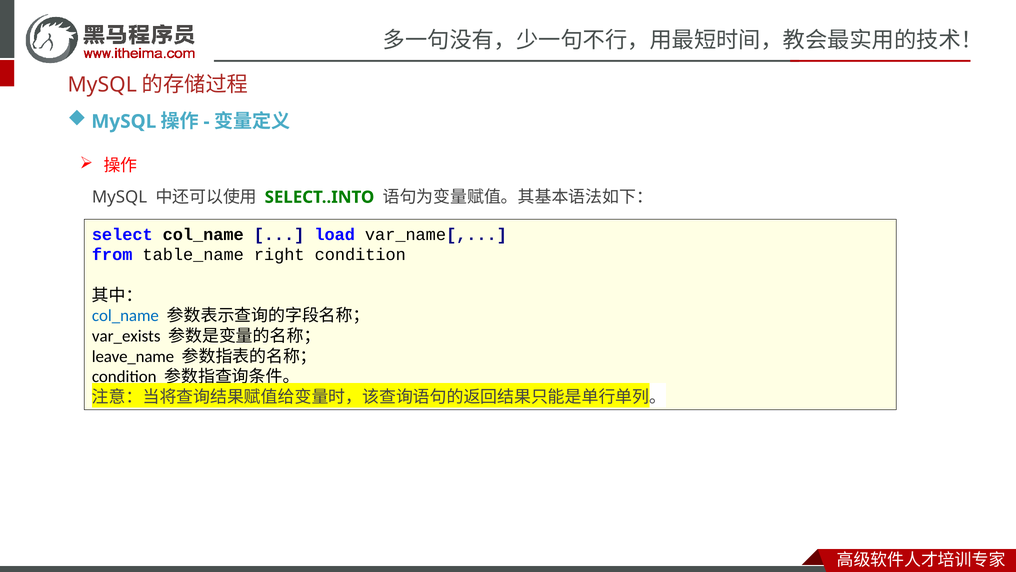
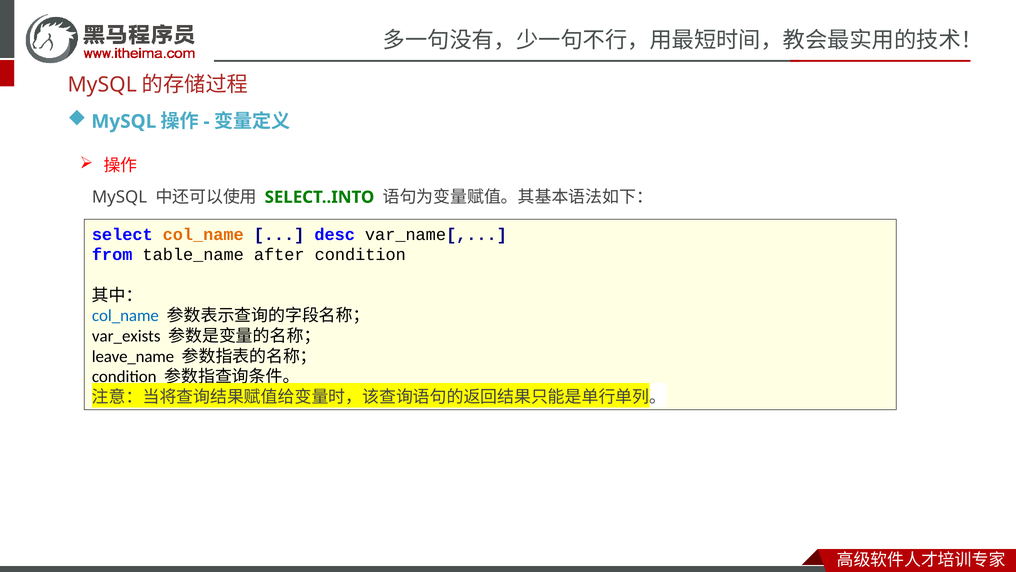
col_name colour: black -> orange (203, 234)
load: load -> desc (335, 234)
right: right -> after (279, 255)
